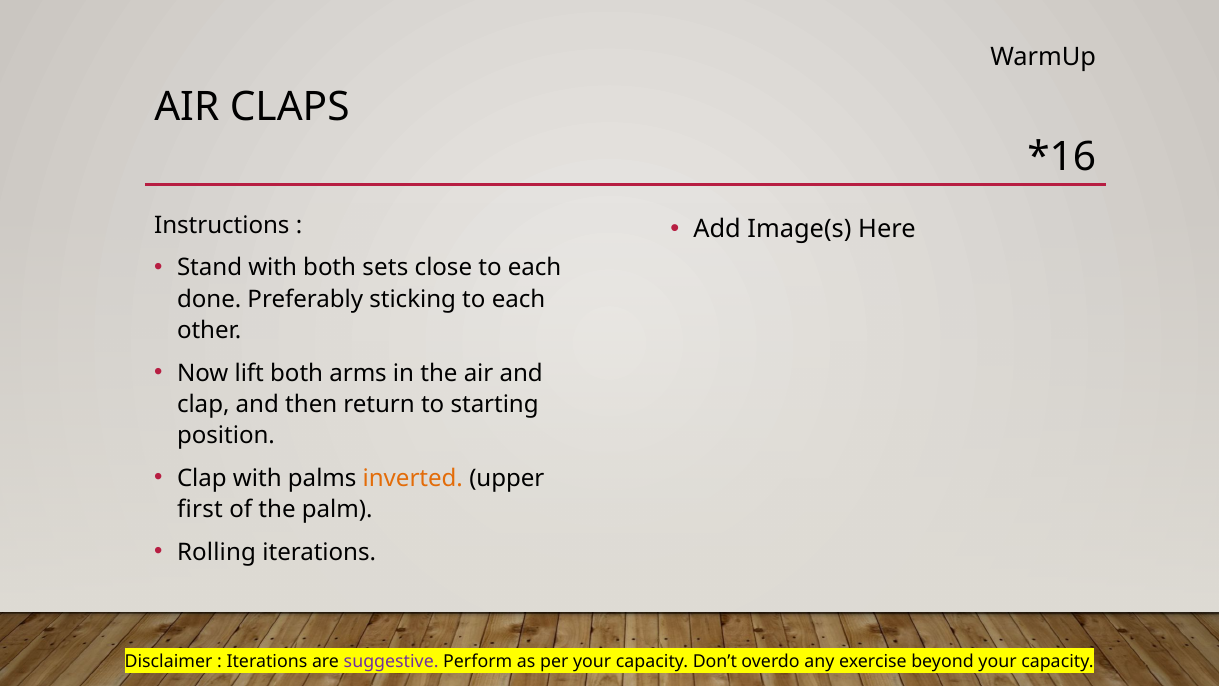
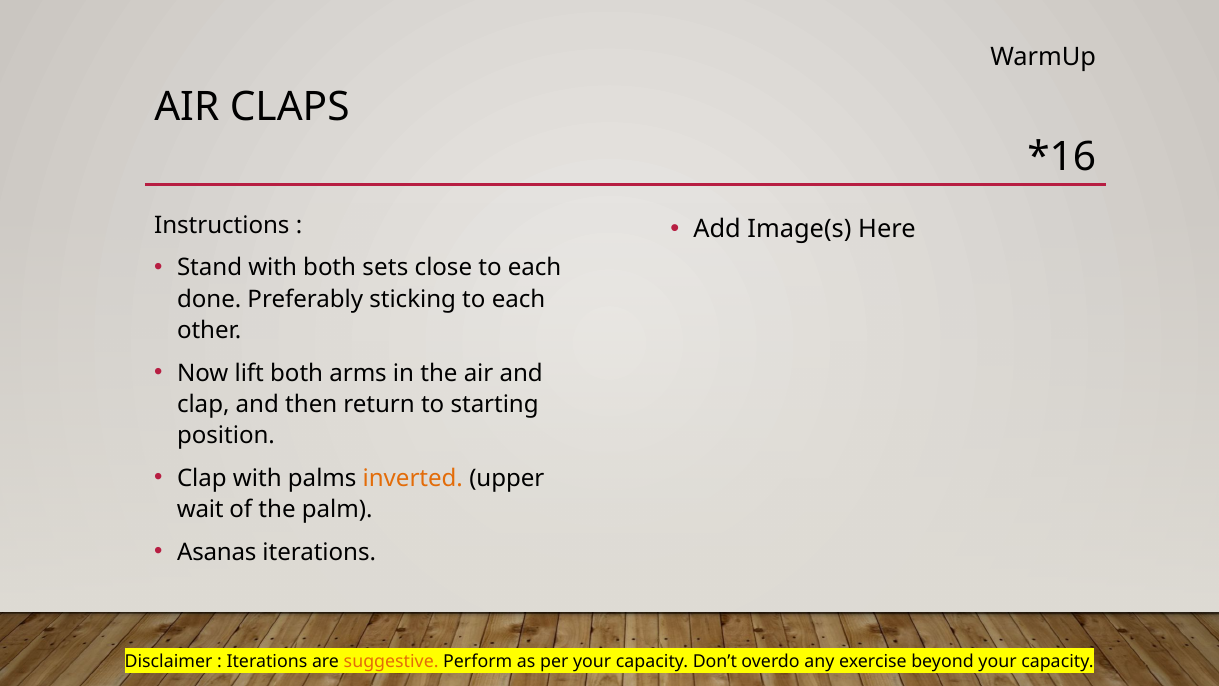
first: first -> wait (200, 509)
Rolling: Rolling -> Asanas (217, 552)
suggestive colour: purple -> orange (391, 661)
